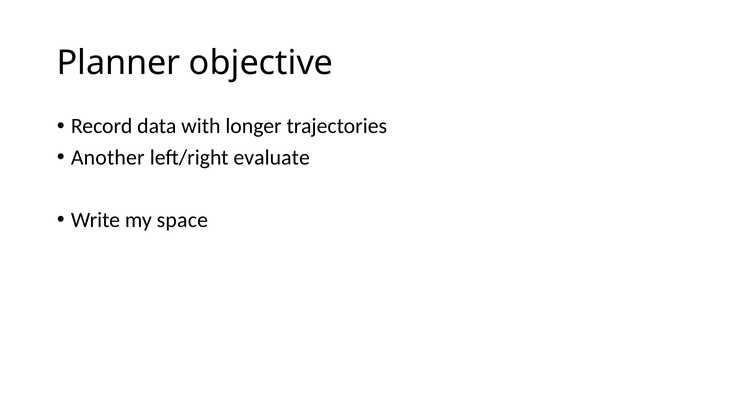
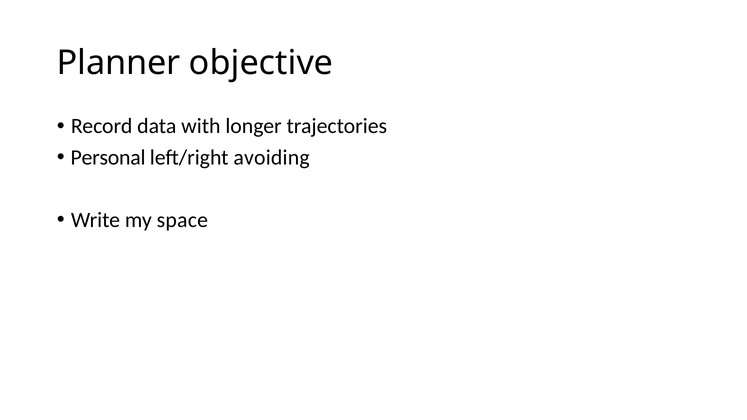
Another: Another -> Personal (108, 158)
evaluate: evaluate -> avoiding (272, 158)
